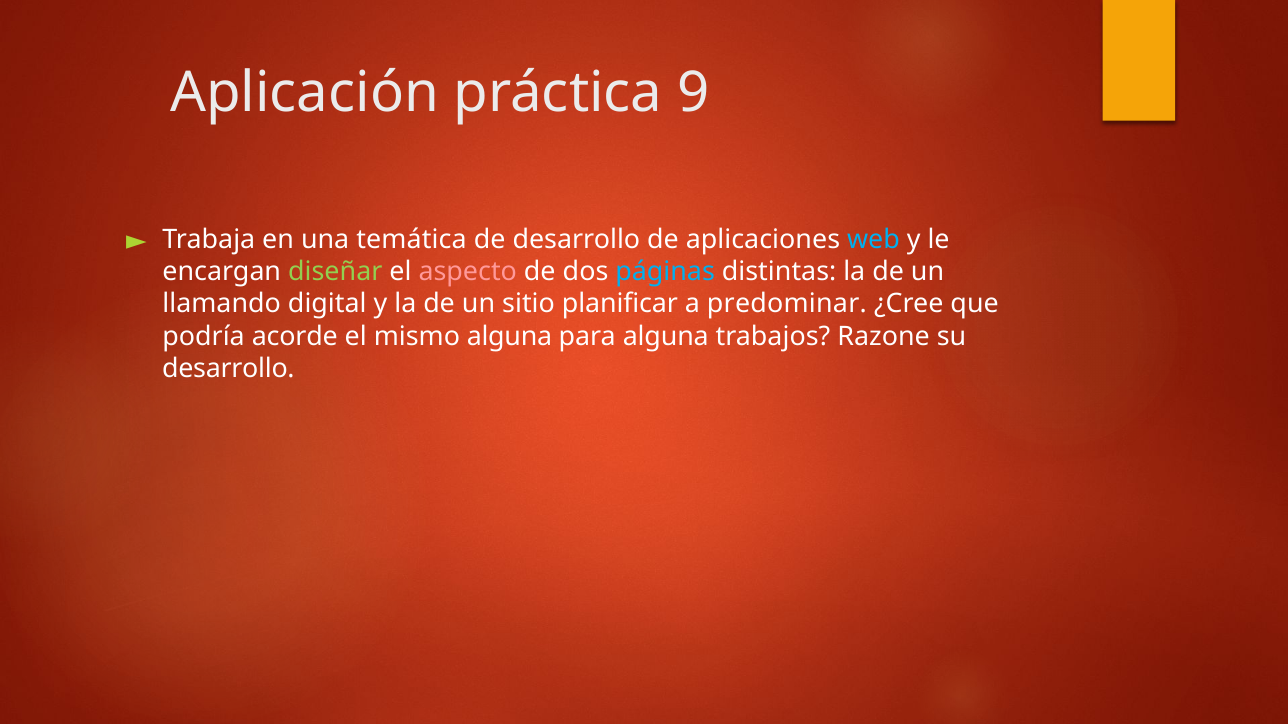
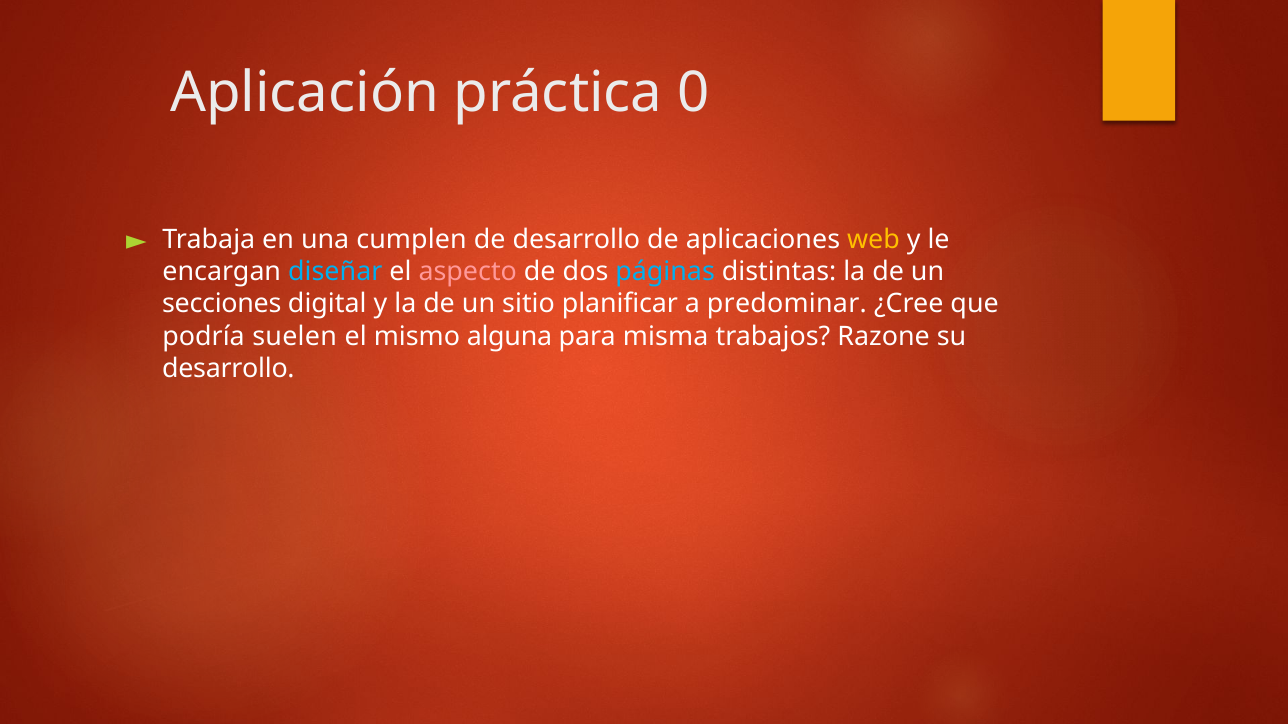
9: 9 -> 0 (693, 93)
temática: temática -> cumplen (411, 240)
web colour: light blue -> yellow (873, 240)
diseñar colour: light green -> light blue (335, 272)
llamando: llamando -> secciones (222, 304)
acorde: acorde -> suelen (295, 336)
para alguna: alguna -> misma (666, 336)
